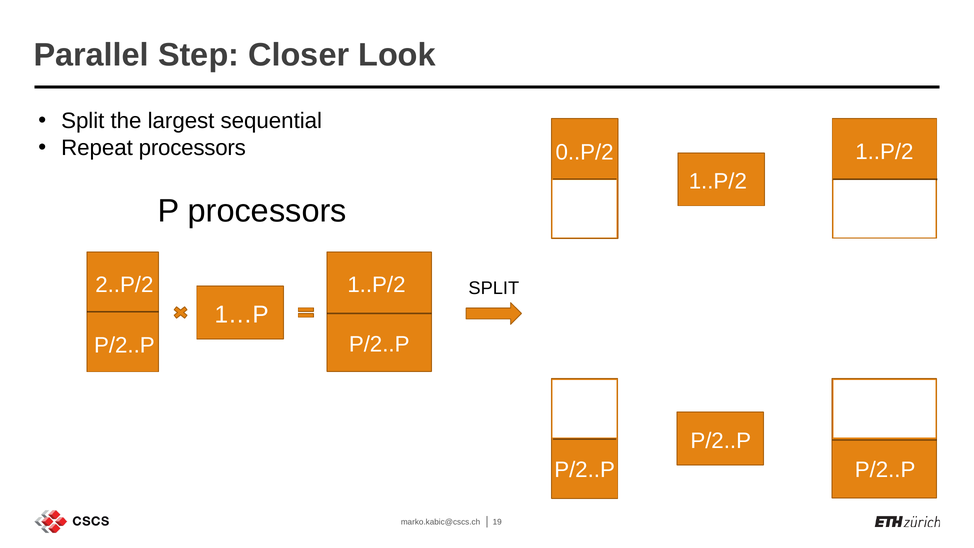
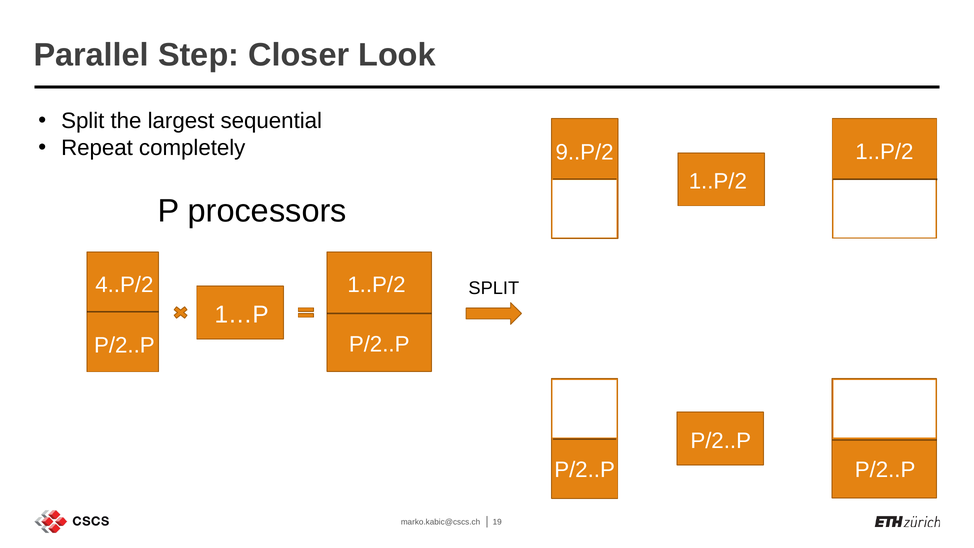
Repeat processors: processors -> completely (192, 148)
0..P/2: 0..P/2 -> 9..P/2 (585, 152)
2..P/2: 2..P/2 -> 4..P/2 (124, 285)
